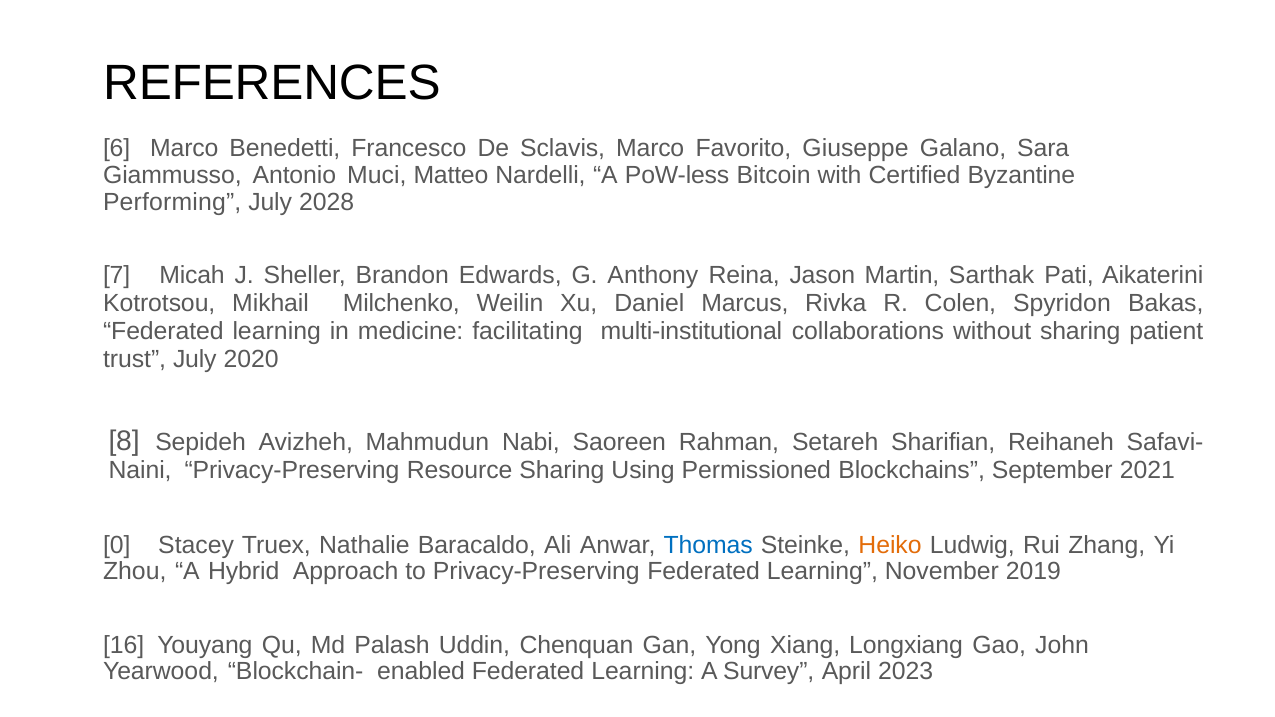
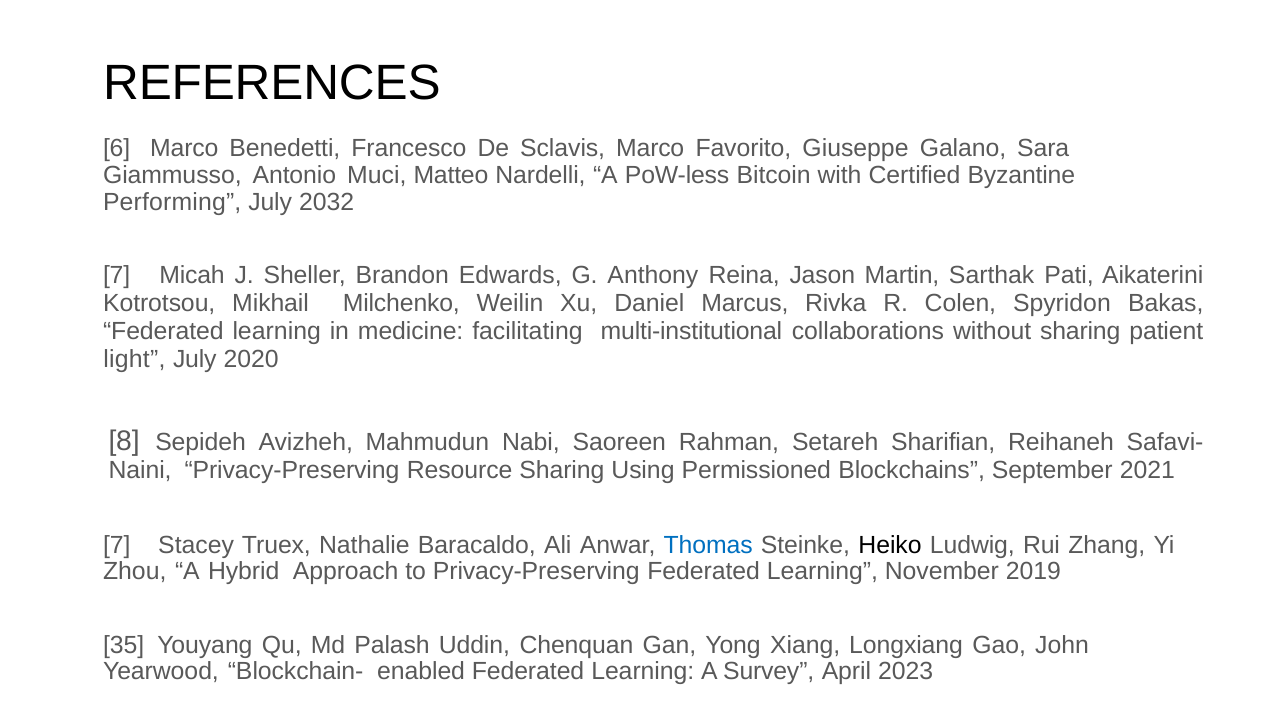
2028: 2028 -> 2032 (327, 203)
trust: trust -> light (134, 360)
0: 0 -> 7 (117, 545)
Heiko colour: orange -> black (890, 545)
16: 16 -> 35 (124, 646)
